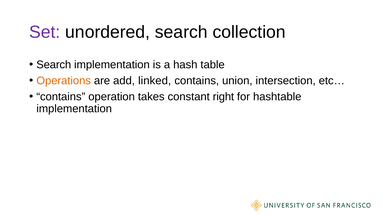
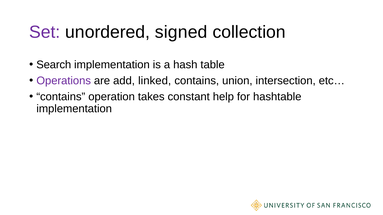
unordered search: search -> signed (181, 32)
Operations colour: orange -> purple (64, 81)
right: right -> help (223, 97)
